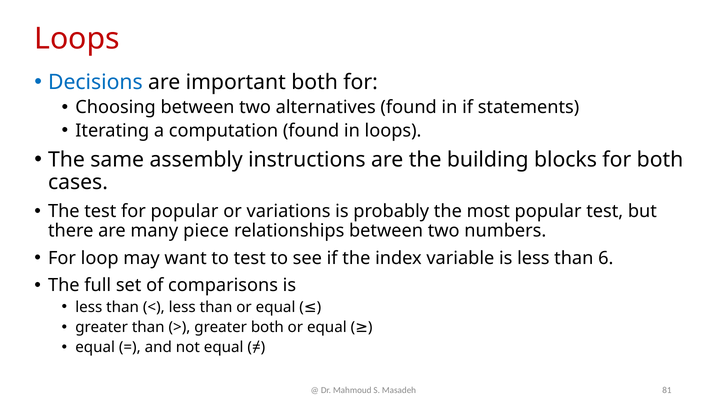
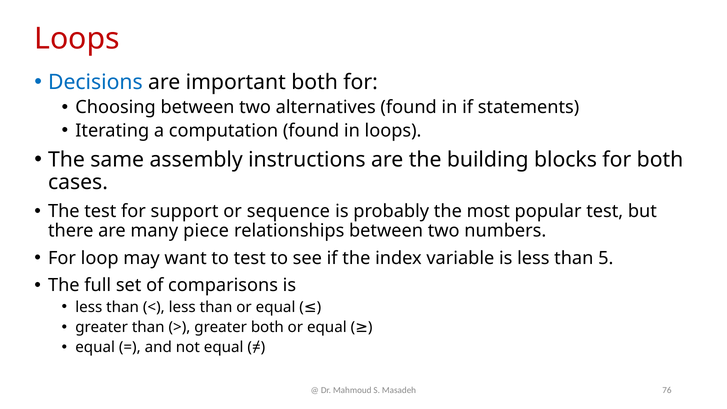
for popular: popular -> support (185, 211)
variations: variations -> sequence (288, 211)
6: 6 -> 5 (606, 258)
81: 81 -> 76 (667, 390)
